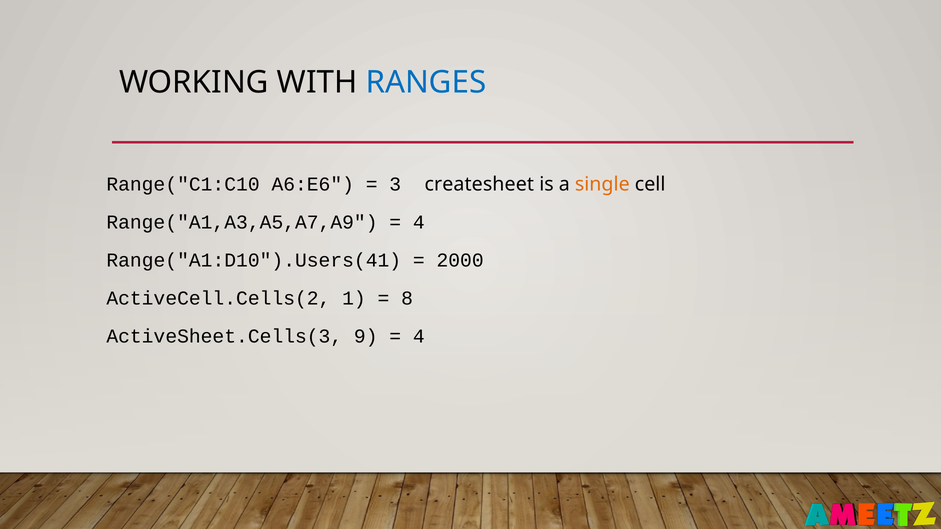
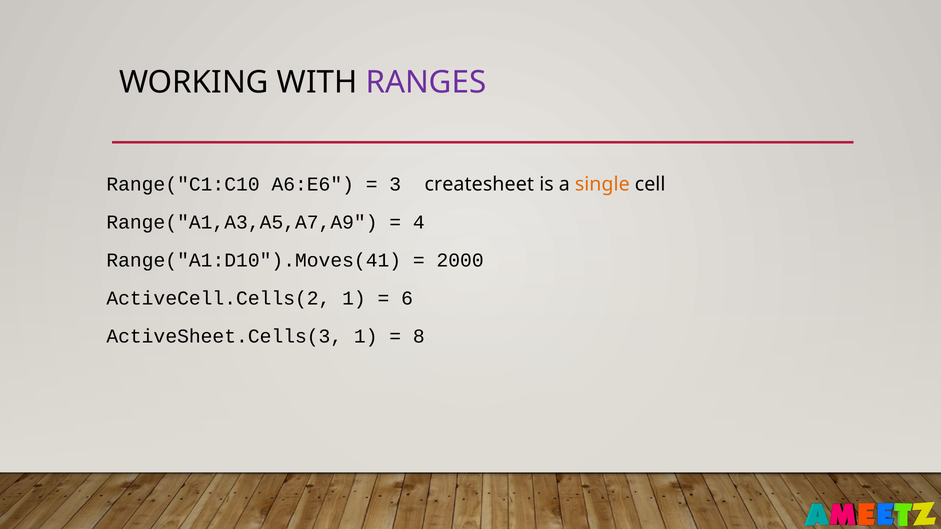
RANGES colour: blue -> purple (426, 82)
Range("A1:D10").Users(41: Range("A1:D10").Users(41 -> Range("A1:D10").Moves(41 (254, 260)
8: 8 -> 6 (407, 298)
ActiveSheet.Cells(3 9: 9 -> 1 (366, 336)
4: 4 -> 8 (419, 336)
